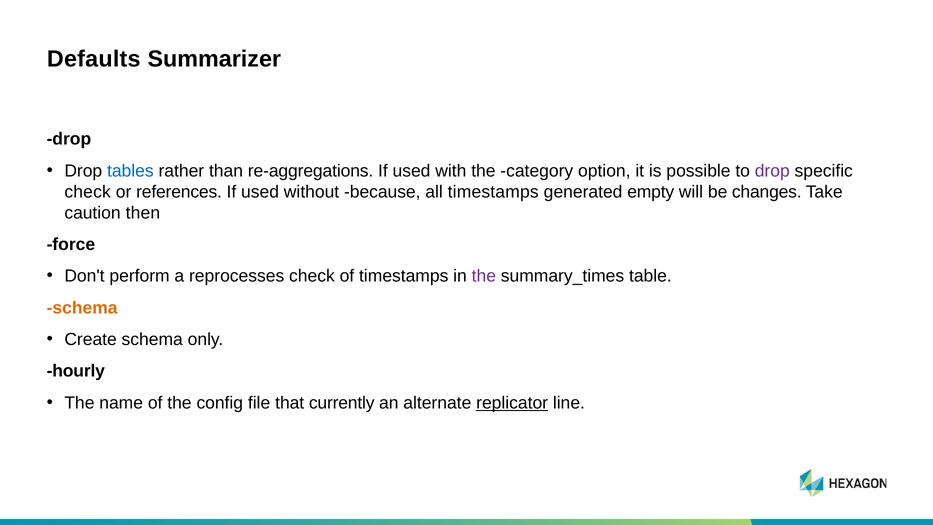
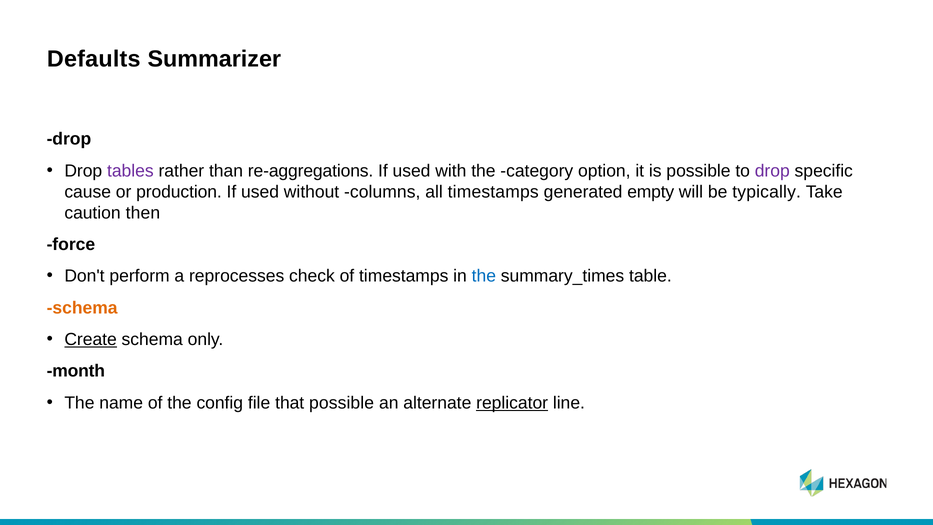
tables colour: blue -> purple (130, 171)
check: check -> cause (88, 192)
references: references -> production (179, 192)
because: because -> columns (382, 192)
changes: changes -> typically (767, 192)
the colour: purple -> blue (484, 276)
Create underline: none -> present (91, 339)
hourly: hourly -> month (76, 371)
that currently: currently -> possible (342, 403)
